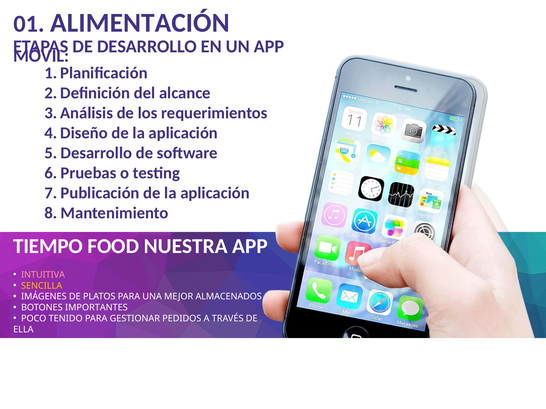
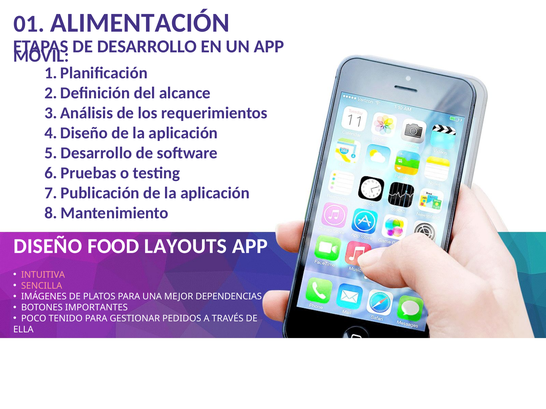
TIEMPO: TIEMPO -> DISEÑO (48, 246)
NUESTRA: NUESTRA -> LAYOUTS (186, 246)
SENCILLA colour: yellow -> pink (42, 286)
ALMACENADOS: ALMACENADOS -> DEPENDENCIAS (229, 297)
